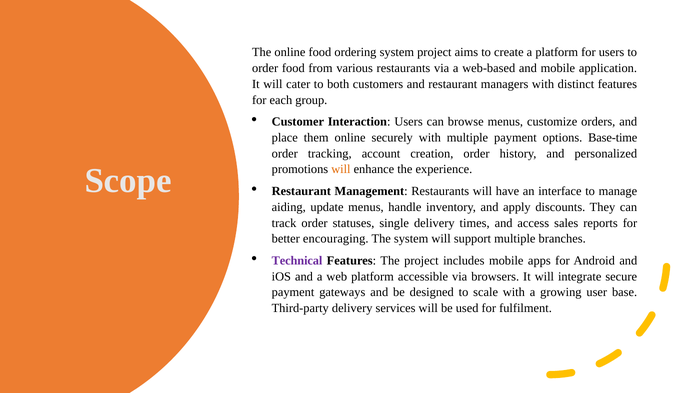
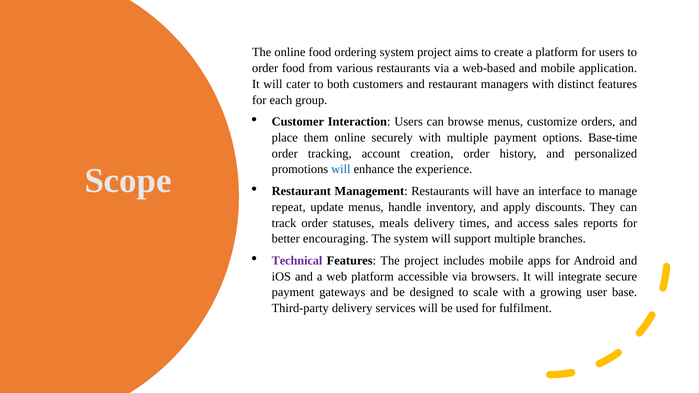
will colour: orange -> blue (341, 169)
aiding: aiding -> repeat (289, 207)
single: single -> meals (394, 223)
